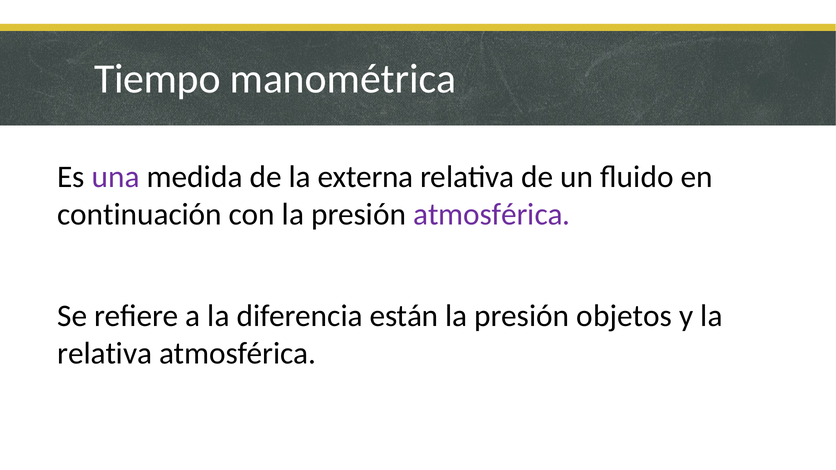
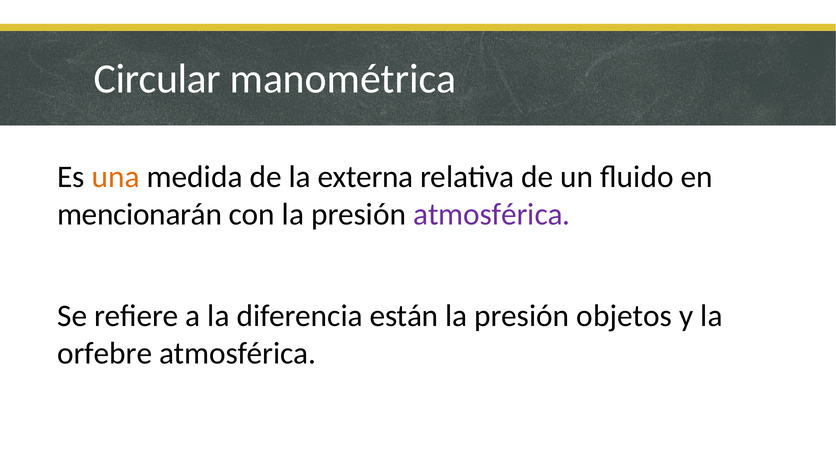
Tiempo: Tiempo -> Circular (157, 79)
una colour: purple -> orange (116, 177)
continuación: continuación -> mencionarán (140, 215)
relativa: relativa -> orfebre (105, 354)
